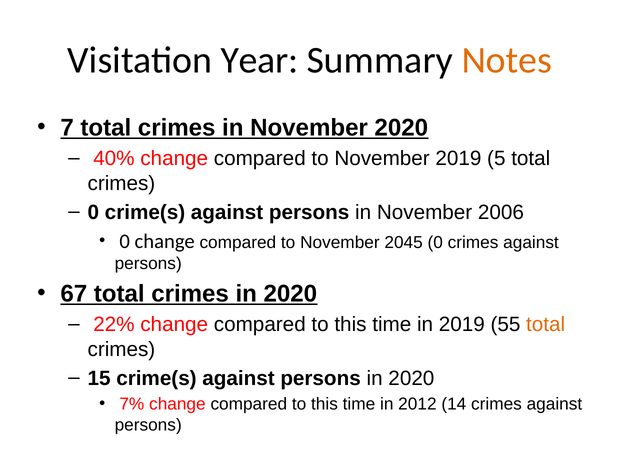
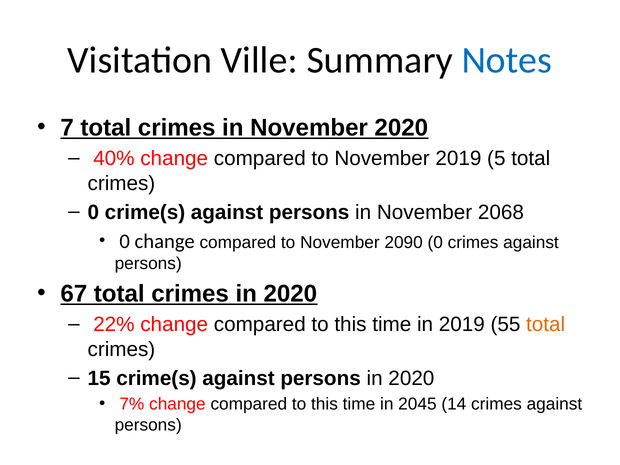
Year: Year -> Ville (259, 60)
Notes colour: orange -> blue (507, 60)
2006: 2006 -> 2068 (501, 212)
2045: 2045 -> 2090 (404, 242)
2012: 2012 -> 2045 (417, 404)
